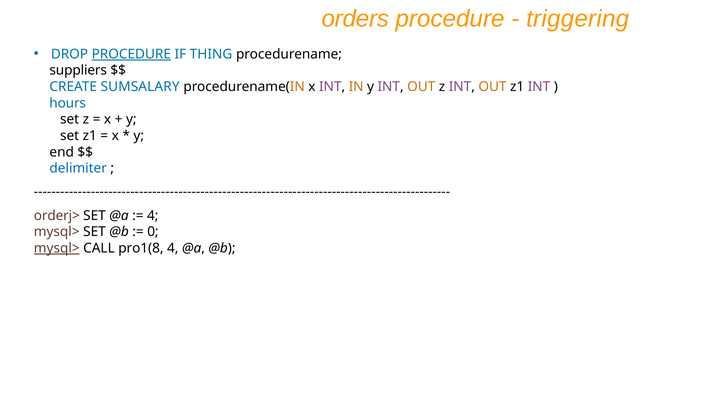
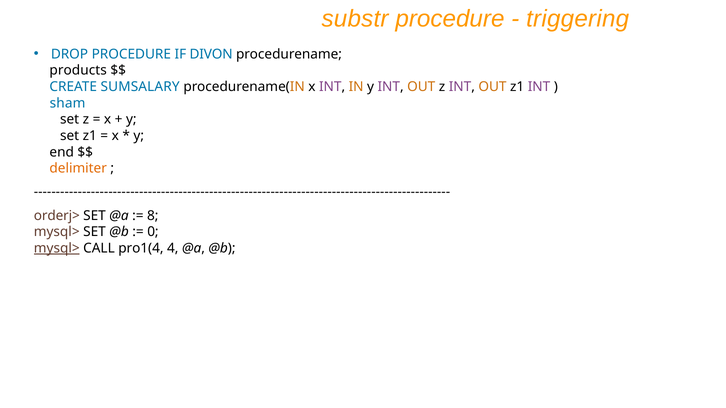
orders: orders -> substr (355, 19)
PROCEDURE underline: present -> none (131, 54)
THING: THING -> DIVON (211, 54)
suppliers: suppliers -> products (78, 71)
hours: hours -> sham (68, 103)
delimiter colour: blue -> orange (78, 169)
4: 4 -> 8 (153, 216)
pro1(8: pro1(8 -> pro1(4 (141, 248)
